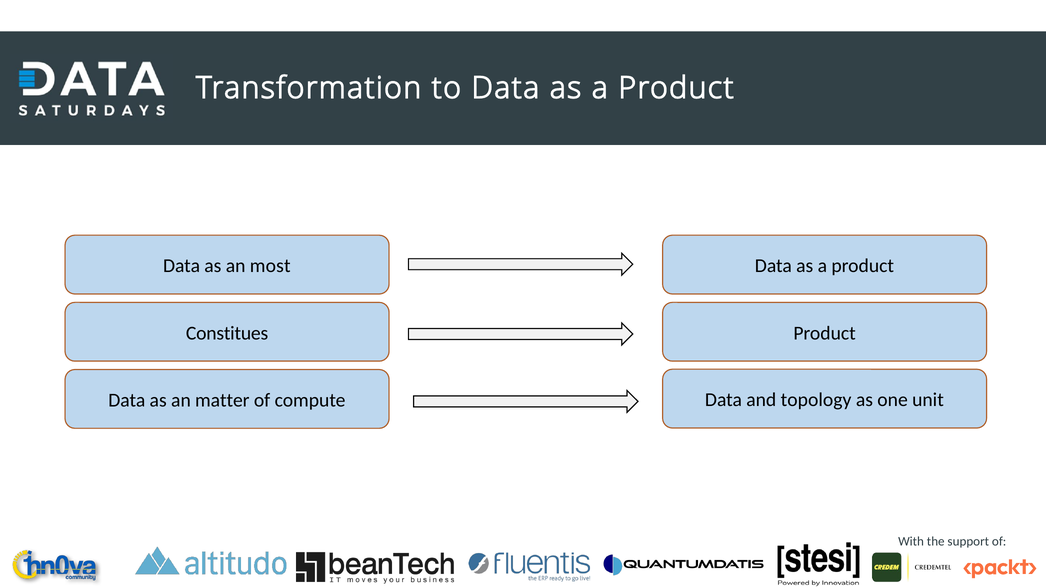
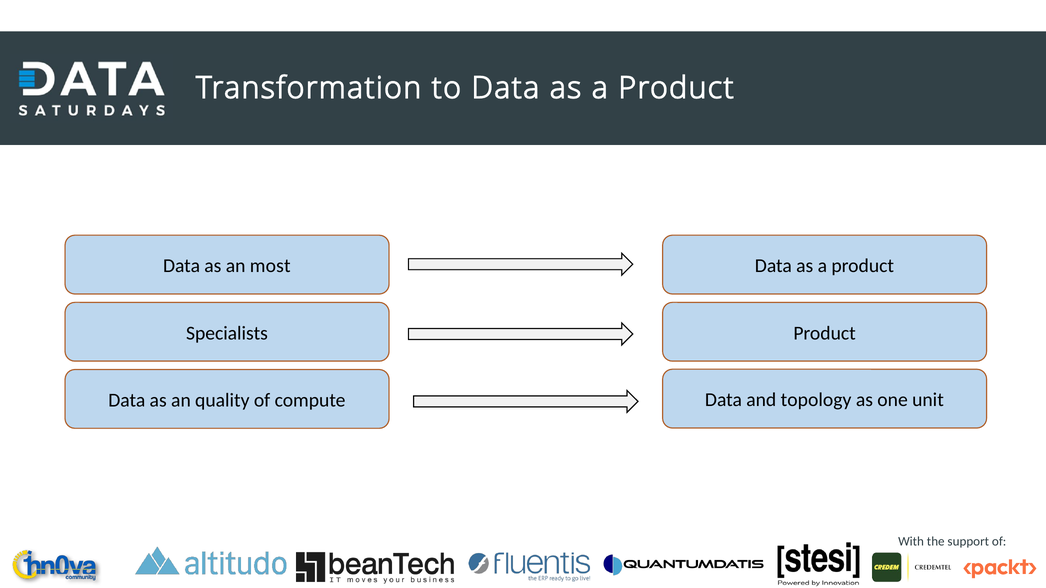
Constitues: Constitues -> Specialists (227, 333)
matter: matter -> quality (222, 401)
